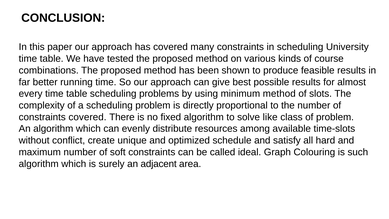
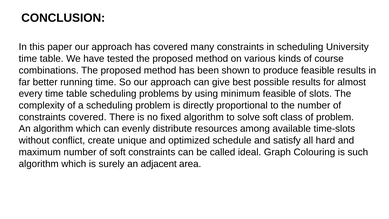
minimum method: method -> feasible (279, 94)
solve like: like -> soft (270, 117)
